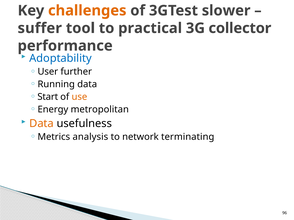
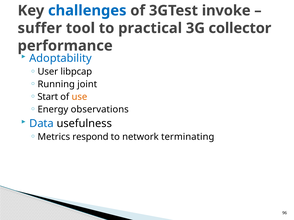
challenges colour: orange -> blue (87, 11)
slower: slower -> invoke (226, 11)
further: further -> libpcap (76, 72)
Running data: data -> joint (87, 84)
metropolitan: metropolitan -> observations (100, 110)
Data colour: orange -> blue (42, 124)
analysis: analysis -> respond (90, 137)
